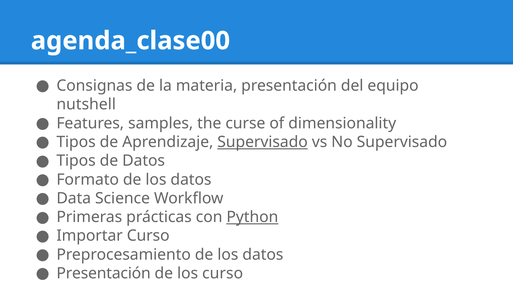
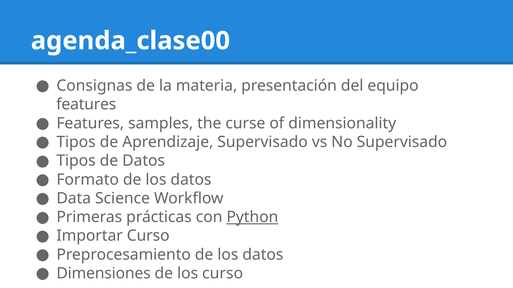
nutshell: nutshell -> features (86, 105)
Supervisado underline: present -> none (263, 142)
Presentación: Presentación -> Dimensiones (104, 274)
